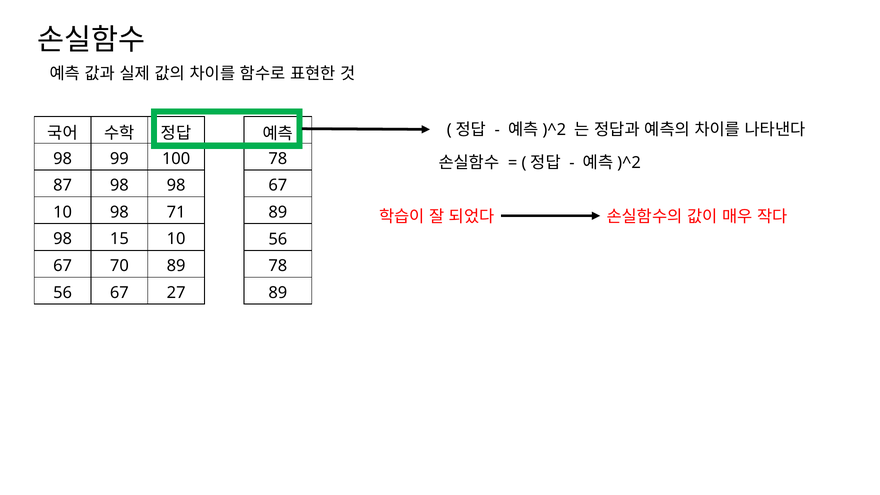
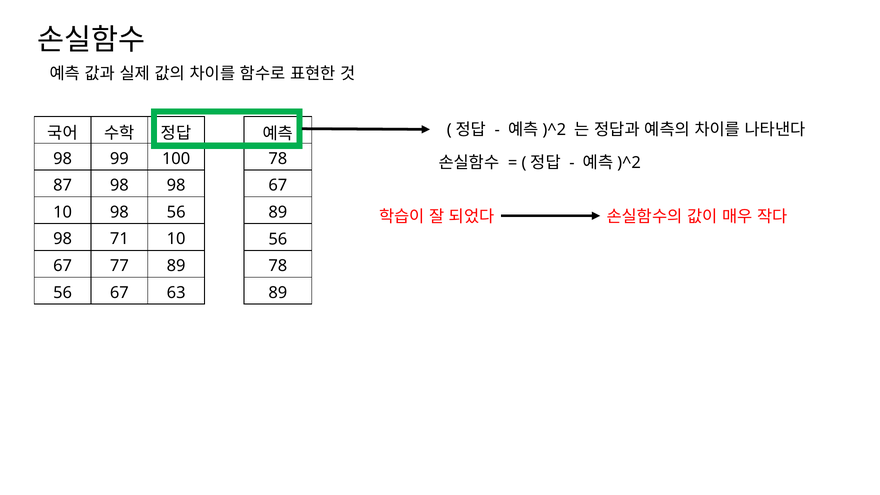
98 71: 71 -> 56 (176, 212)
15: 15 -> 71 (119, 239)
70: 70 -> 77 (119, 266)
27: 27 -> 63 (176, 293)
